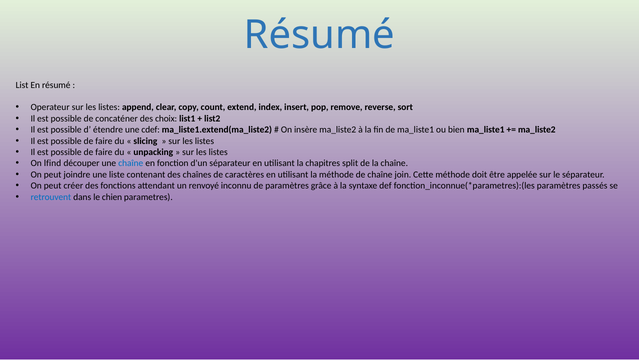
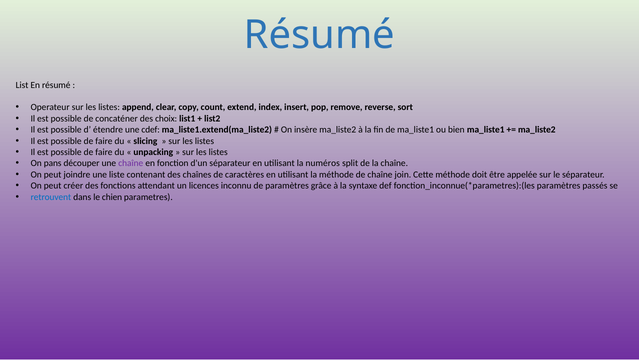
lfind: lfind -> pans (53, 163)
chaîne colour: blue -> purple (131, 163)
chapitres: chapitres -> numéros (323, 163)
renvoyé: renvoyé -> licences (204, 186)
